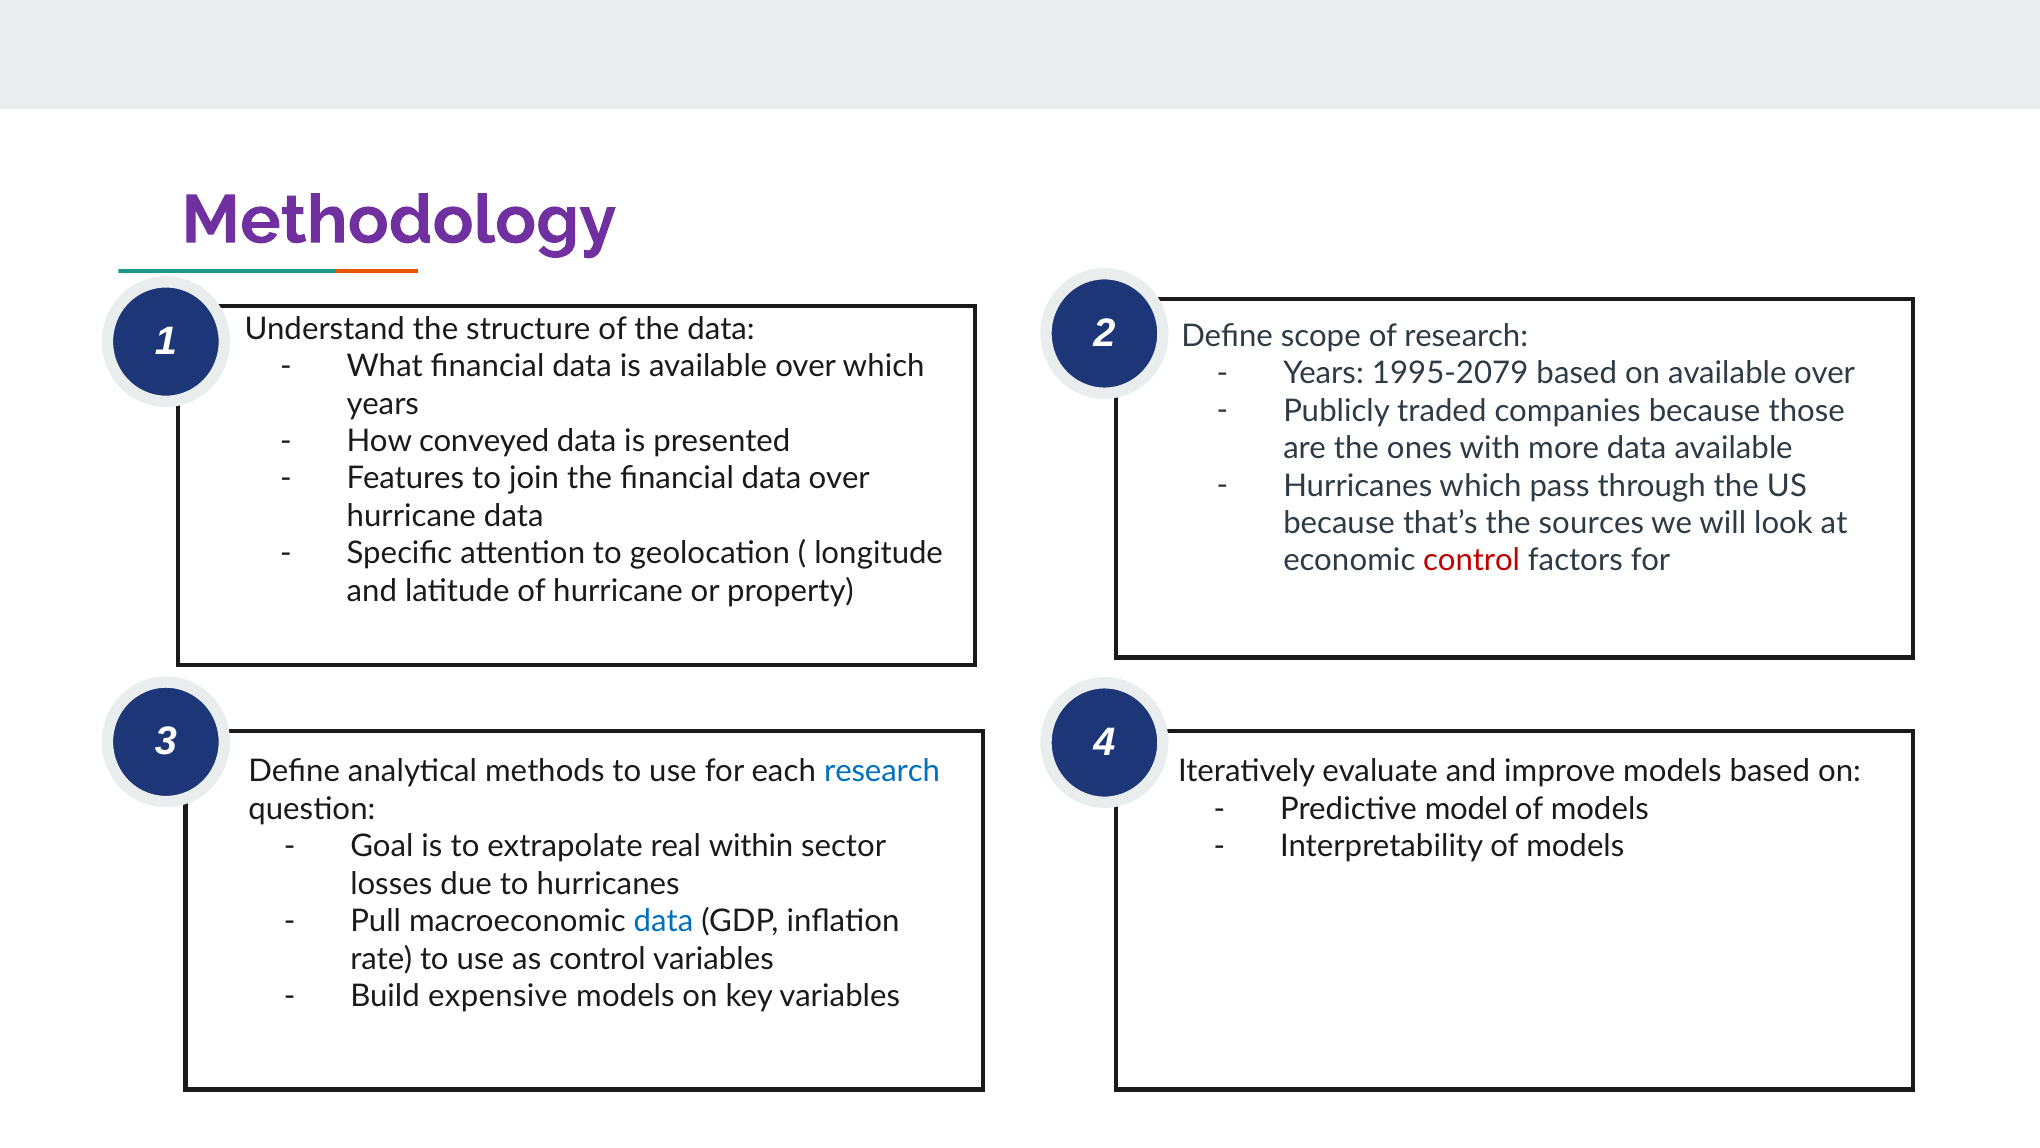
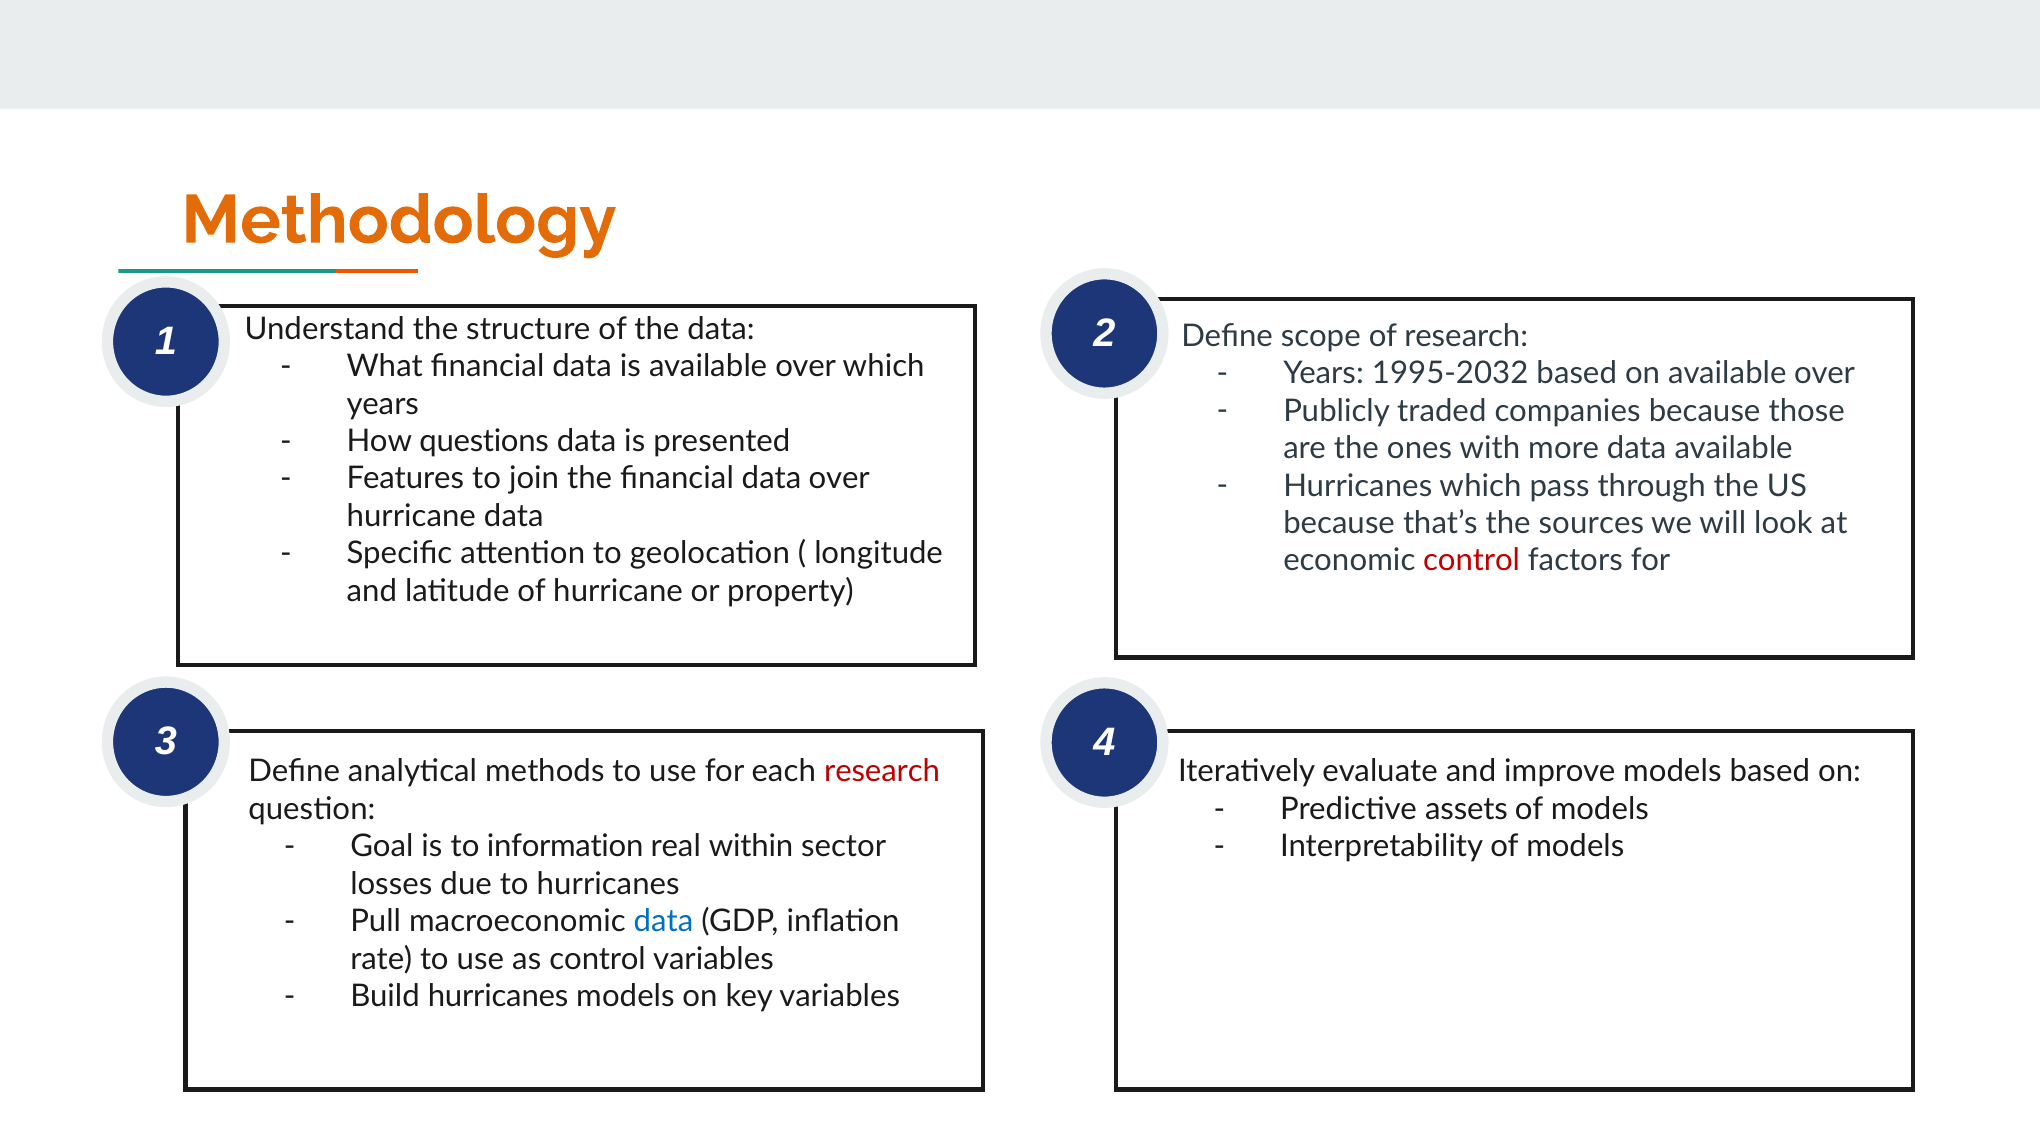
Methodology colour: purple -> orange (399, 220)
1995-2079: 1995-2079 -> 1995-2032 (1450, 373)
conveyed: conveyed -> questions (484, 441)
research colour: blue -> red (882, 771)
model: model -> assets (1467, 809)
extrapolate: extrapolate -> information (565, 846)
Build expensive: expensive -> hurricanes (498, 996)
